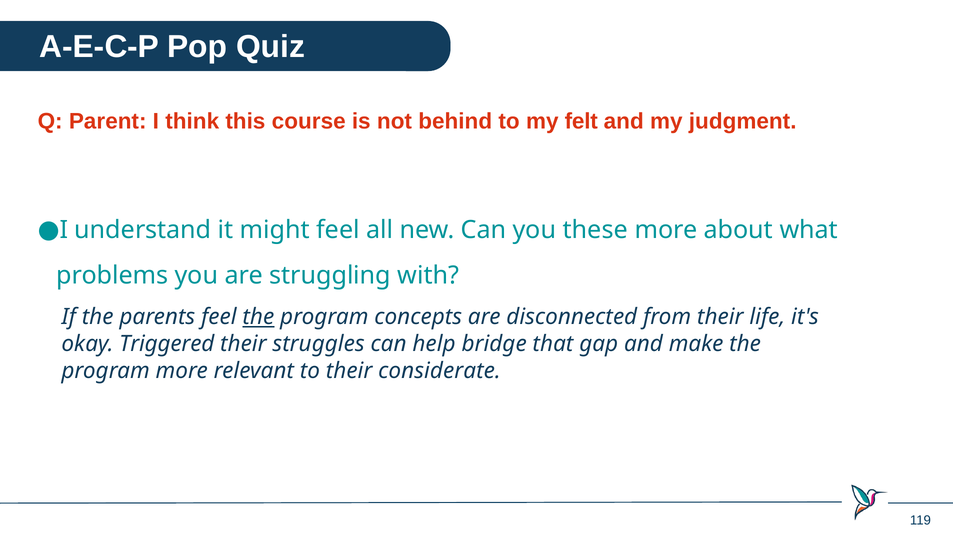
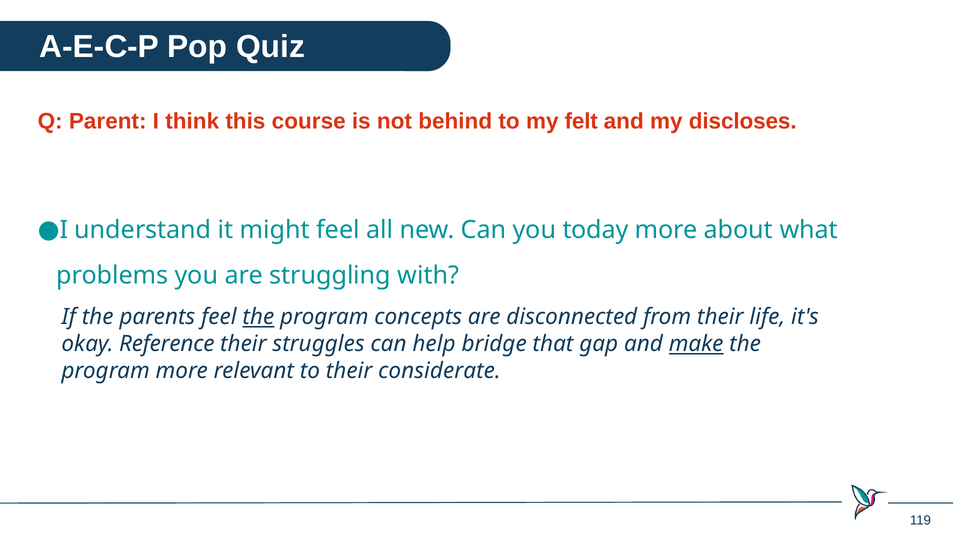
judgment: judgment -> discloses (743, 121)
these: these -> today (596, 230)
Triggered: Triggered -> Reference (167, 344)
make underline: none -> present (696, 344)
